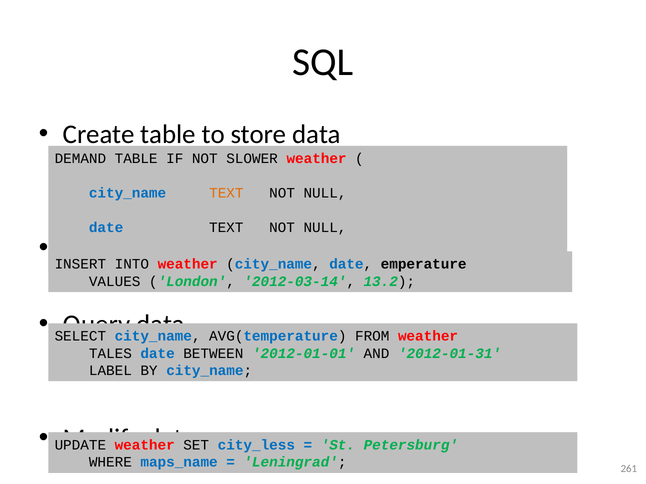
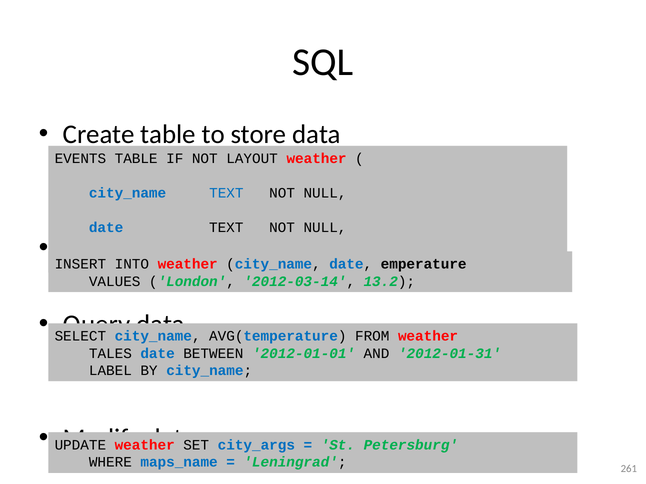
DEMAND: DEMAND -> EVENTS (80, 159)
SLOWER: SLOWER -> LAYOUT (252, 159)
TEXT colour: orange -> blue (226, 193)
city_less: city_less -> city_args (256, 445)
